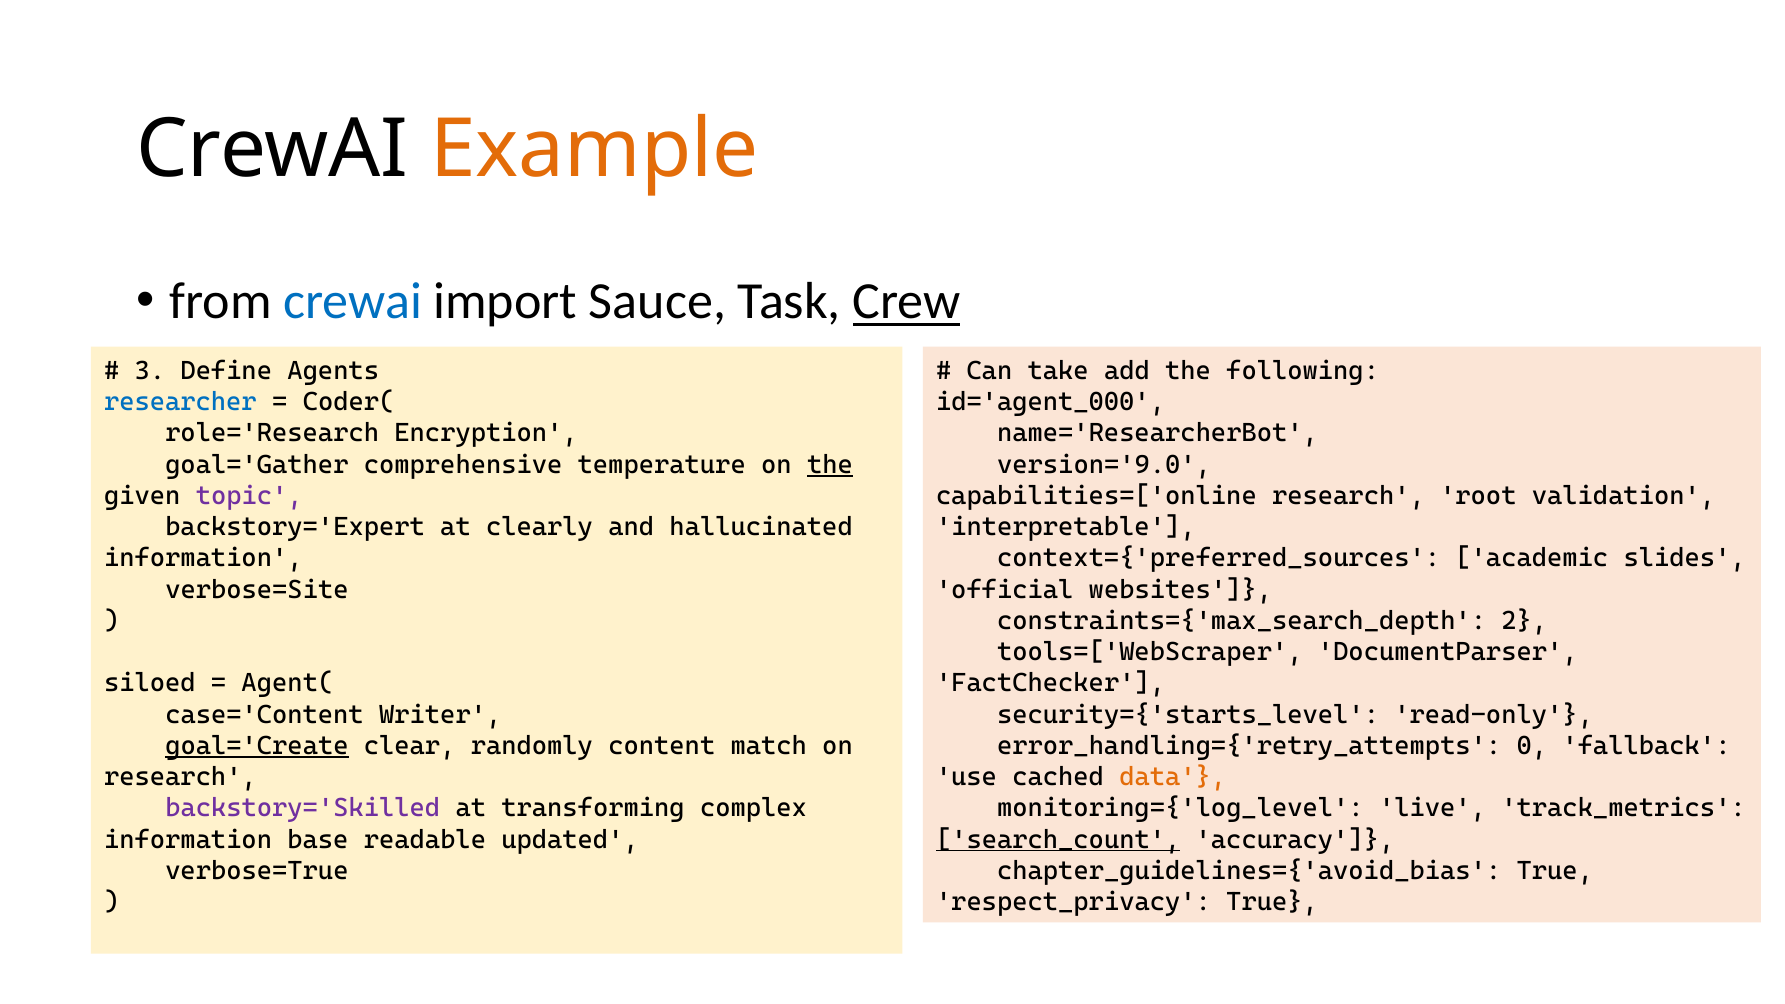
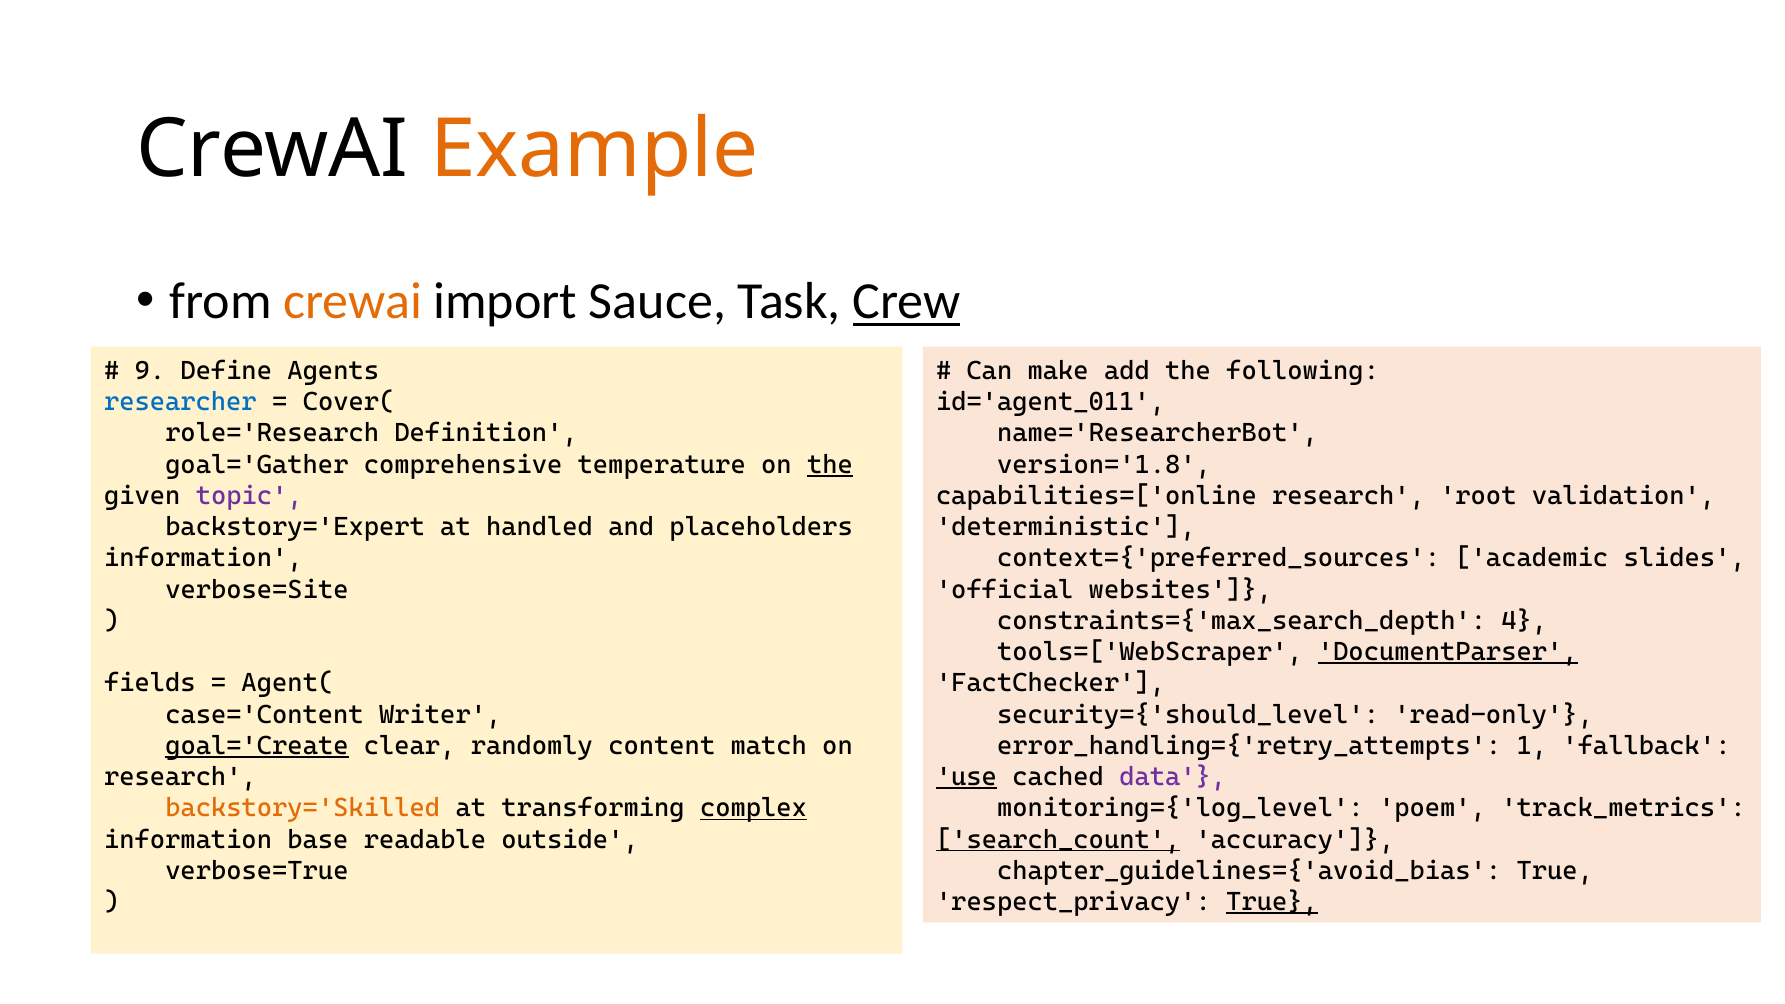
crewai colour: blue -> orange (353, 302)
3: 3 -> 9 (150, 371)
take: take -> make (1058, 371)
Coder(: Coder( -> Cover( (348, 402)
id='agent_000: id='agent_000 -> id='agent_011 (1051, 402)
Encryption: Encryption -> Definition (486, 433)
version='9.0: version='9.0 -> version='1.8 (1104, 464)
interpretable: interpretable -> deterministic (1066, 527)
clearly: clearly -> handled (539, 527)
hallucinated: hallucinated -> placeholders (761, 527)
2: 2 -> 4 (1524, 621)
DocumentParser underline: none -> present (1448, 652)
siloed: siloed -> fields (150, 683)
security={'starts_level: security={'starts_level -> security={'should_level (1188, 715)
0: 0 -> 1 (1532, 746)
use underline: none -> present (966, 777)
data colour: orange -> purple (1173, 777)
backstory='Skilled colour: purple -> orange (303, 808)
complex underline: none -> present (753, 808)
live: live -> poem (1432, 808)
updated: updated -> outside (570, 840)
True underline: none -> present (1272, 902)
